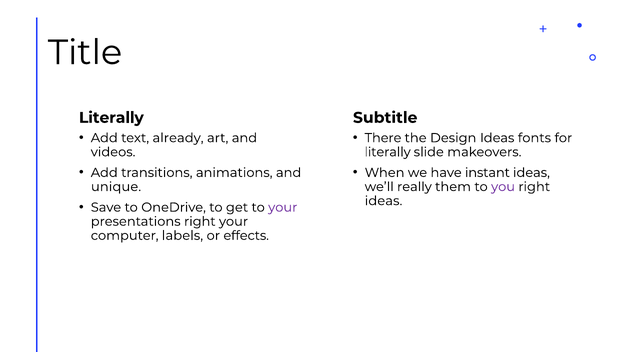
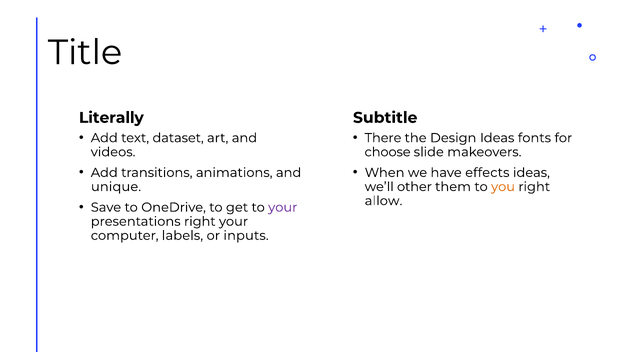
already: already -> dataset (178, 138)
literally: literally -> choose (388, 152)
instant: instant -> effects (487, 173)
really: really -> other (414, 187)
you colour: purple -> orange (503, 187)
ideas: ideas -> allow (384, 201)
effects: effects -> inputs (246, 236)
